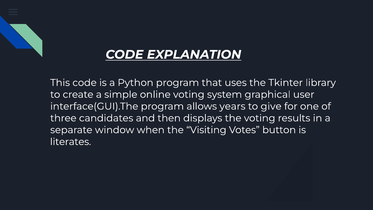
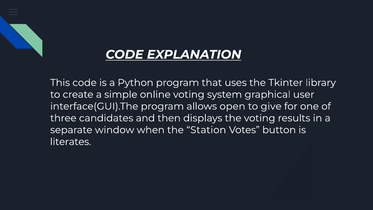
years: years -> open (232, 106)
Visiting: Visiting -> Station (206, 130)
